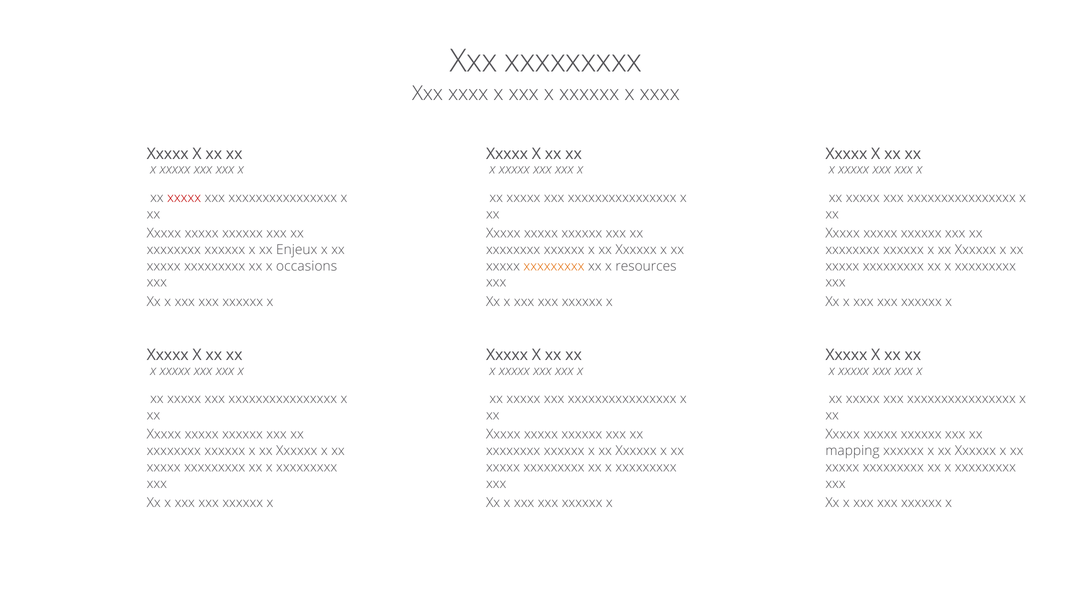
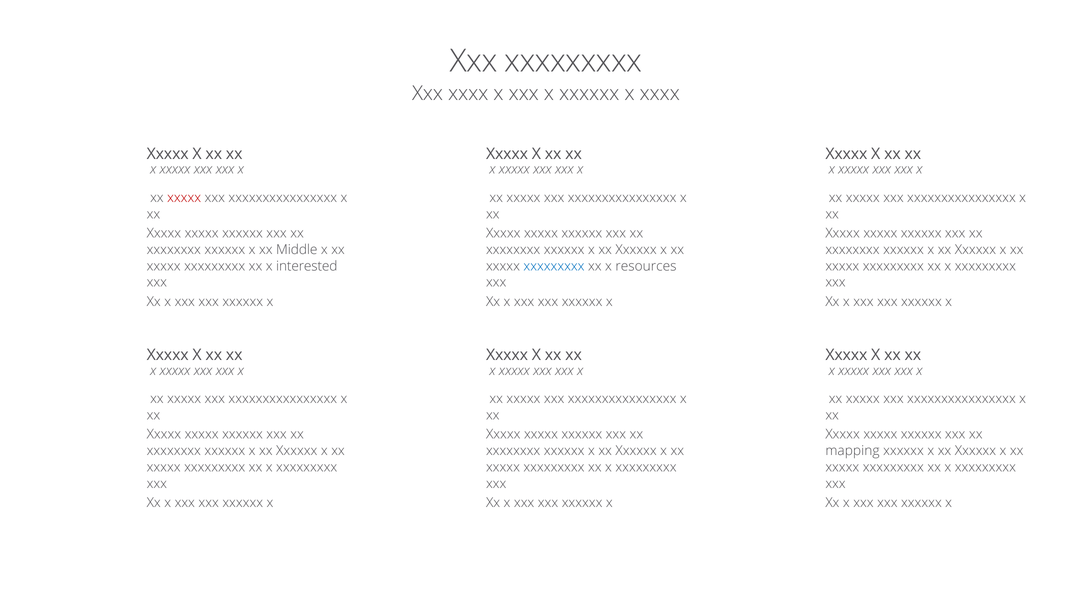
Enjeux: Enjeux -> Middle (297, 250)
occasions: occasions -> interested (307, 266)
xxxxxxxxx colour: orange -> blue (554, 266)
